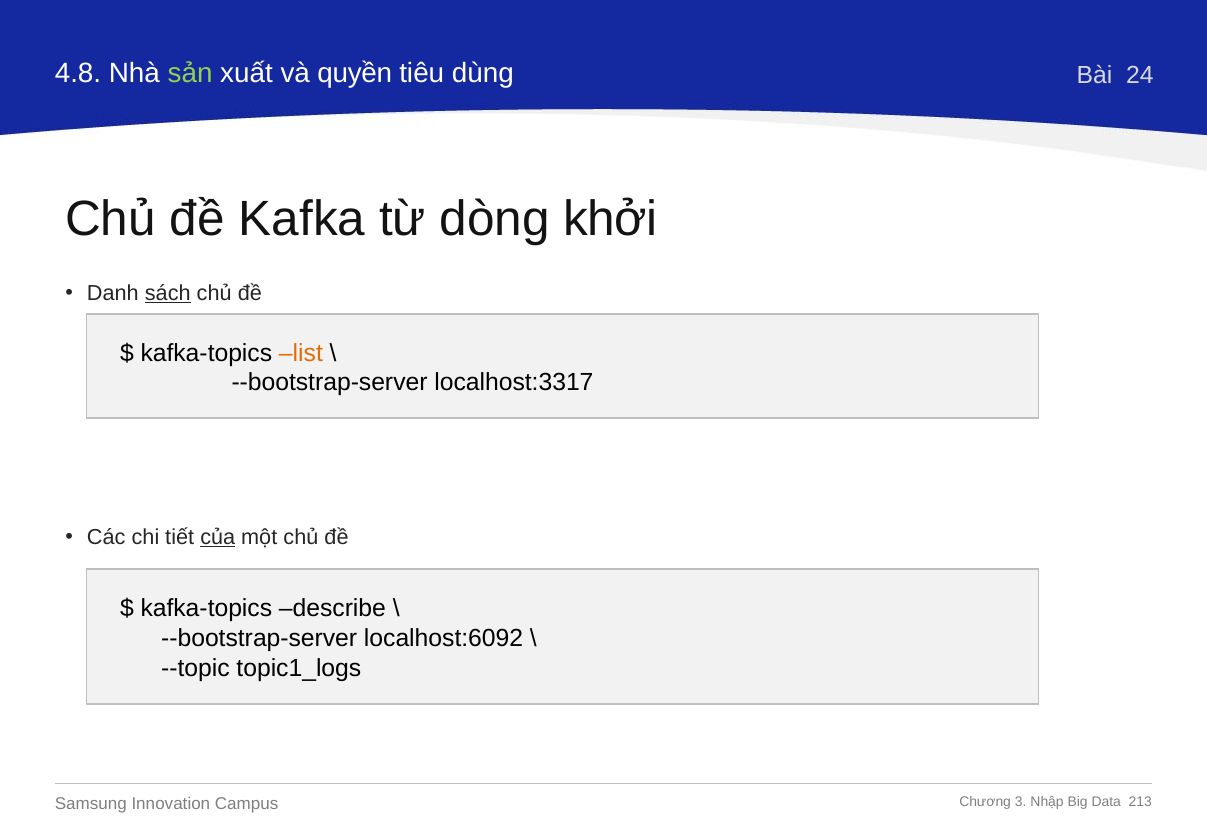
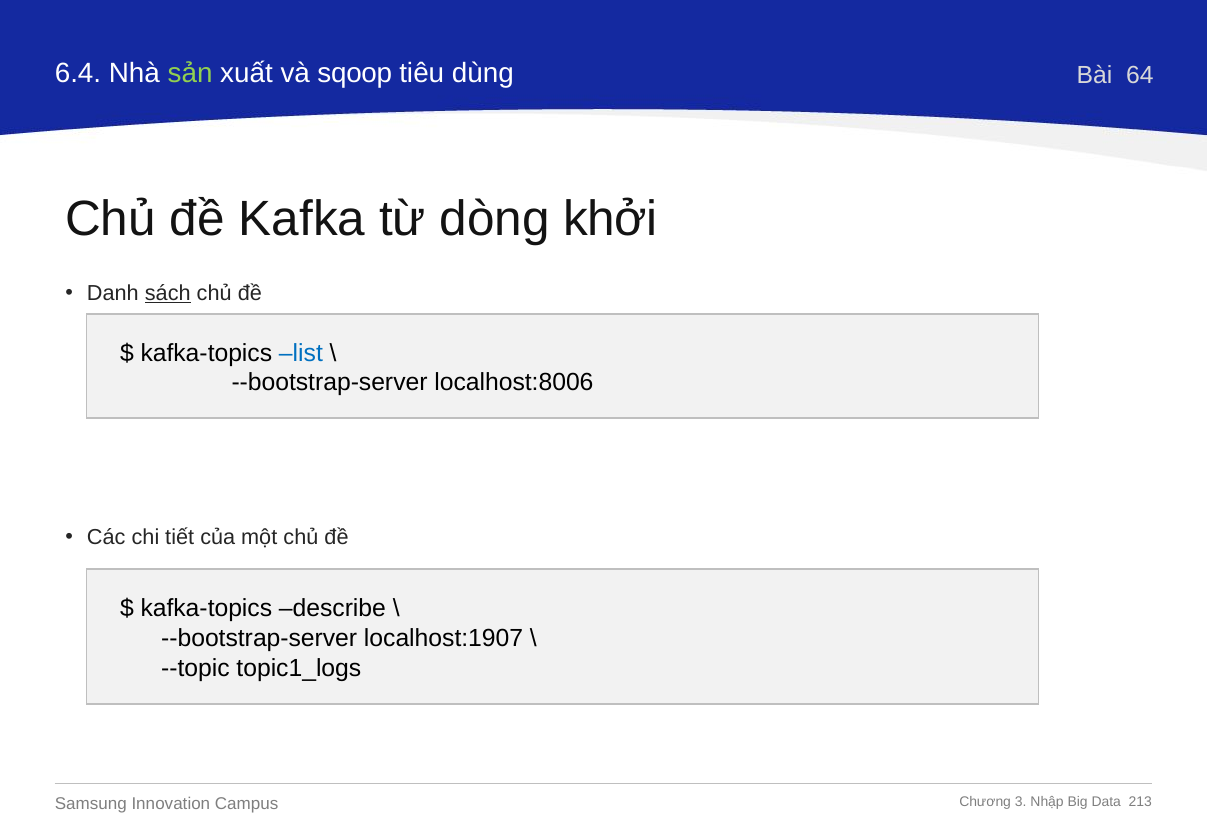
4.8: 4.8 -> 6.4 (78, 73)
quyền: quyền -> sqoop (355, 73)
24: 24 -> 64 (1140, 75)
list colour: orange -> blue (301, 353)
localhost:3317: localhost:3317 -> localhost:8006 (514, 382)
của underline: present -> none (218, 537)
localhost:6092: localhost:6092 -> localhost:1907 (444, 638)
